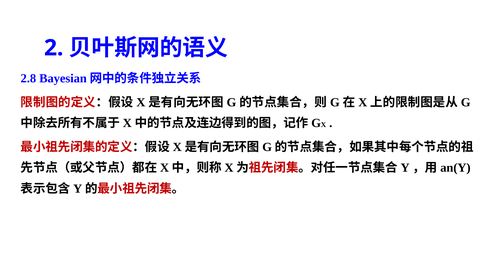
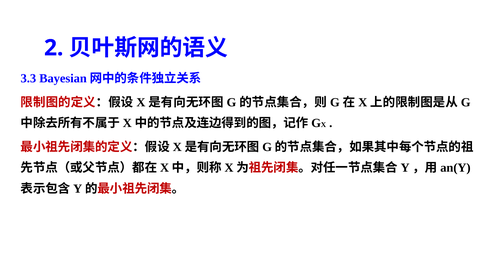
2.8: 2.8 -> 3.3 (28, 78)
